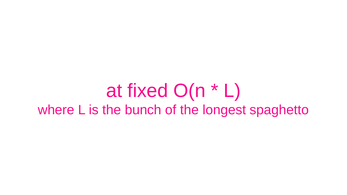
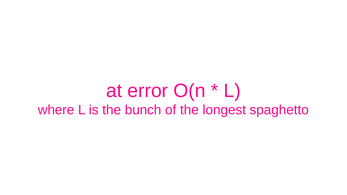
fixed: fixed -> error (148, 91)
